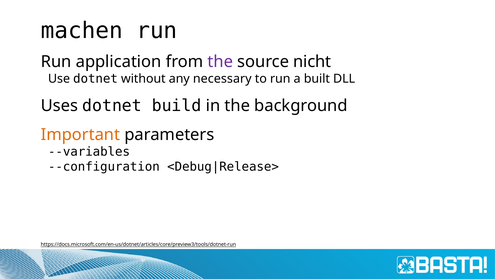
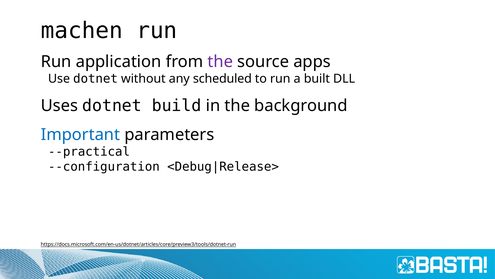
nicht: nicht -> apps (312, 61)
necessary: necessary -> scheduled (222, 79)
Important colour: orange -> blue (80, 134)
--variables: --variables -> --practical (89, 152)
